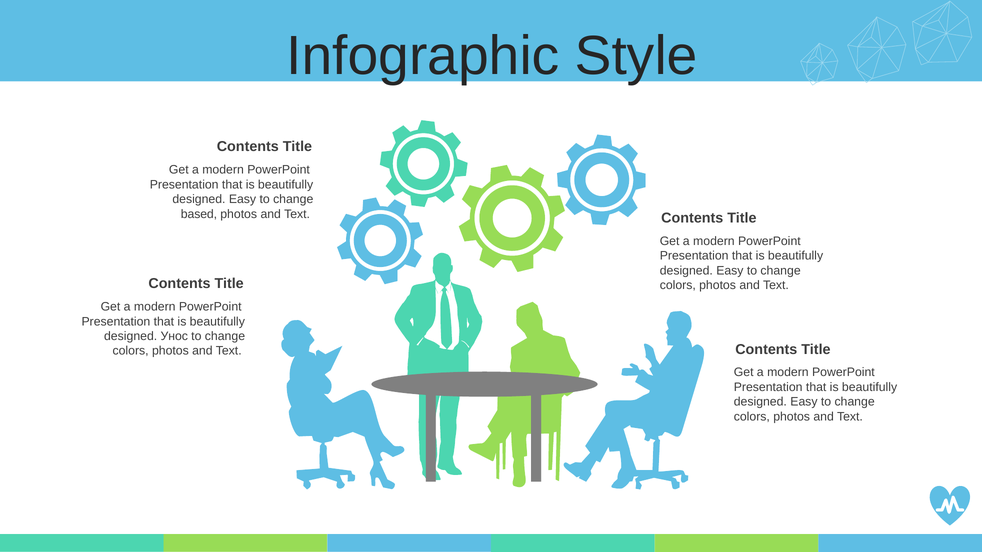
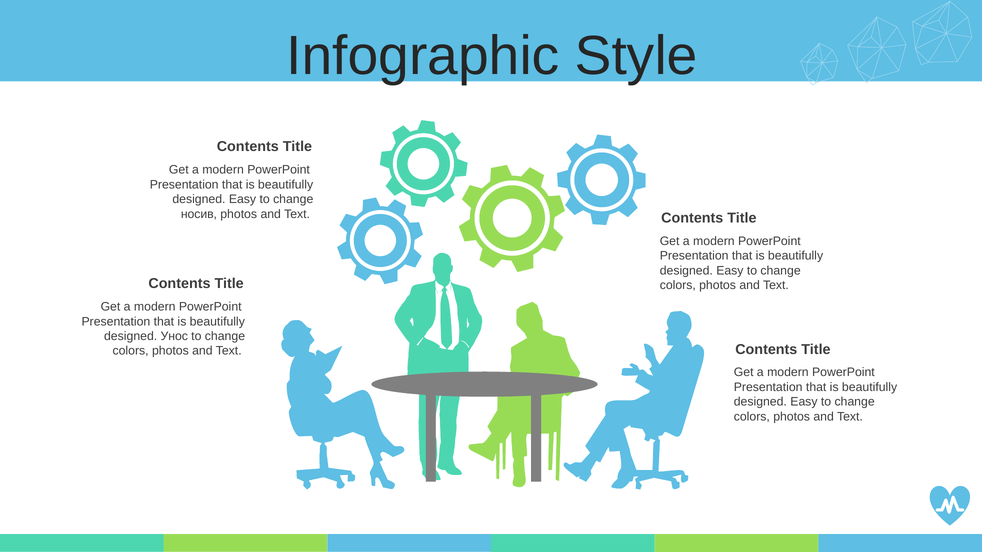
based: based -> носив (199, 214)
